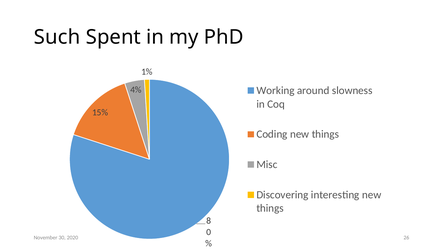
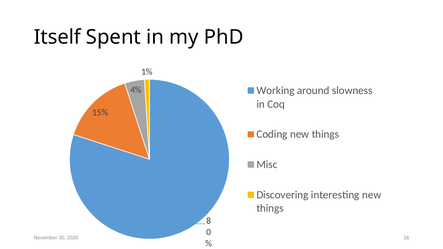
Such: Such -> Itself (57, 37)
